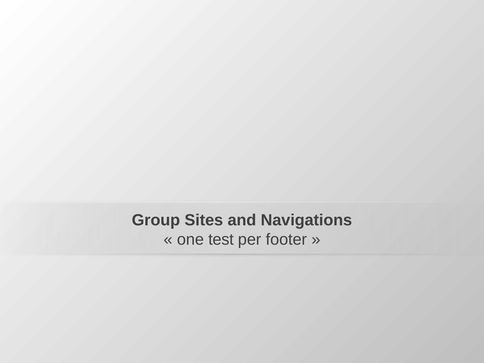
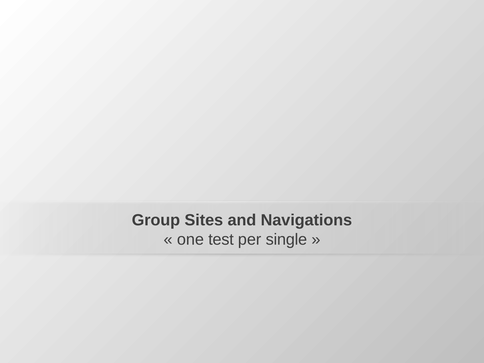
footer: footer -> single (286, 240)
